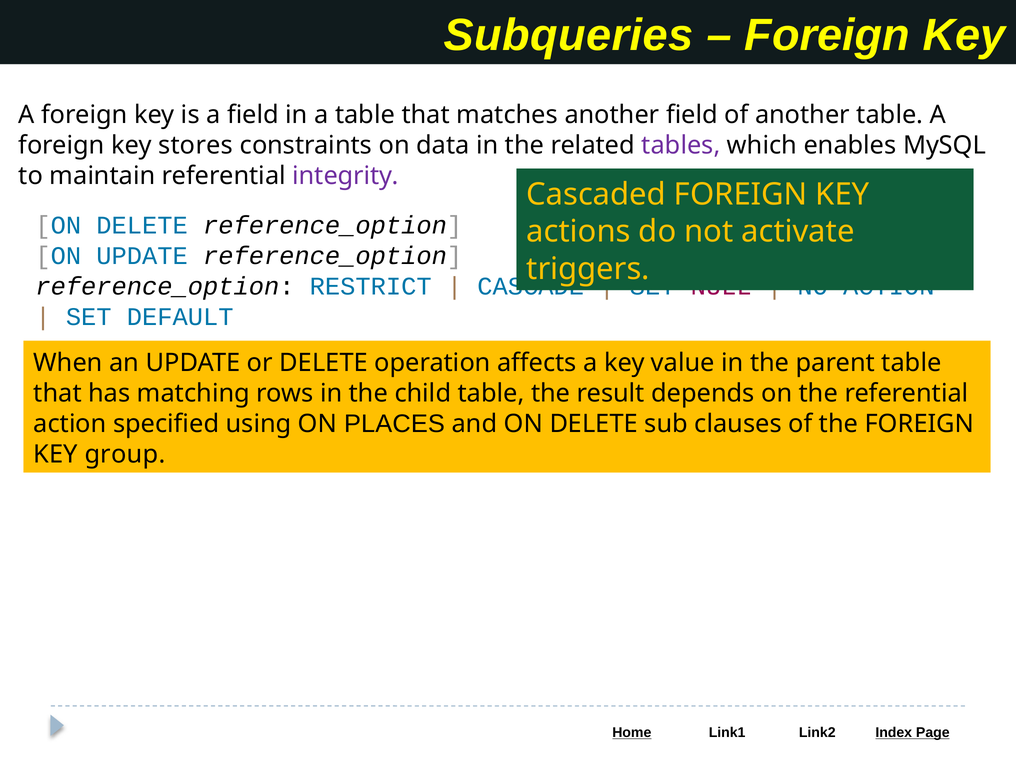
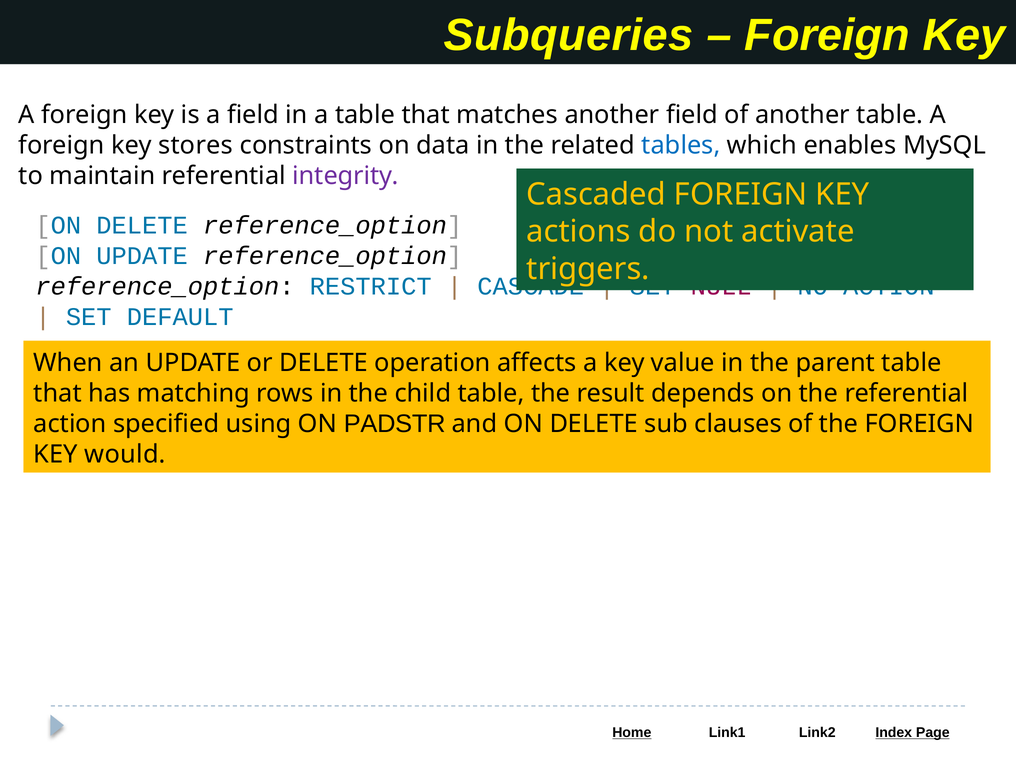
tables colour: purple -> blue (681, 146)
PLACES: PLACES -> PADSTR (395, 424)
group: group -> would (125, 454)
